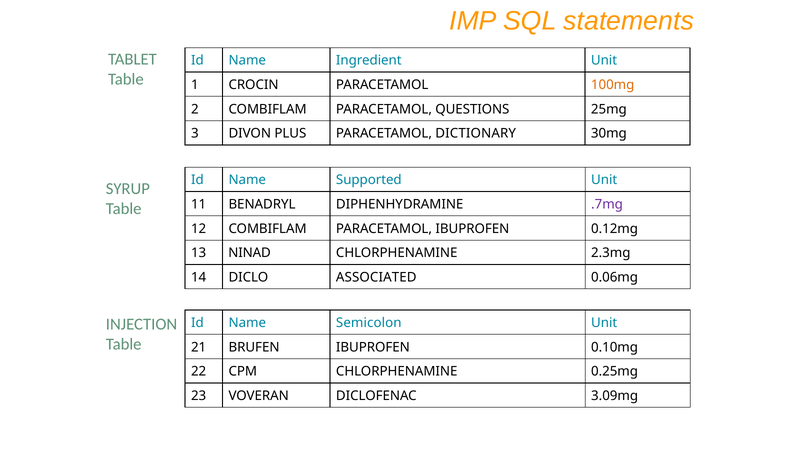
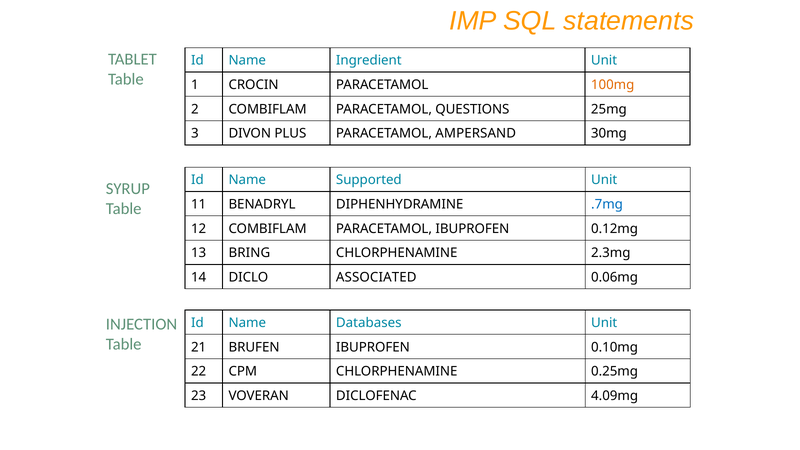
DICTIONARY: DICTIONARY -> AMPERSAND (476, 133)
.7mg colour: purple -> blue (607, 204)
NINAD: NINAD -> BRING (249, 253)
Semicolon: Semicolon -> Databases (369, 323)
3.09mg: 3.09mg -> 4.09mg (615, 396)
